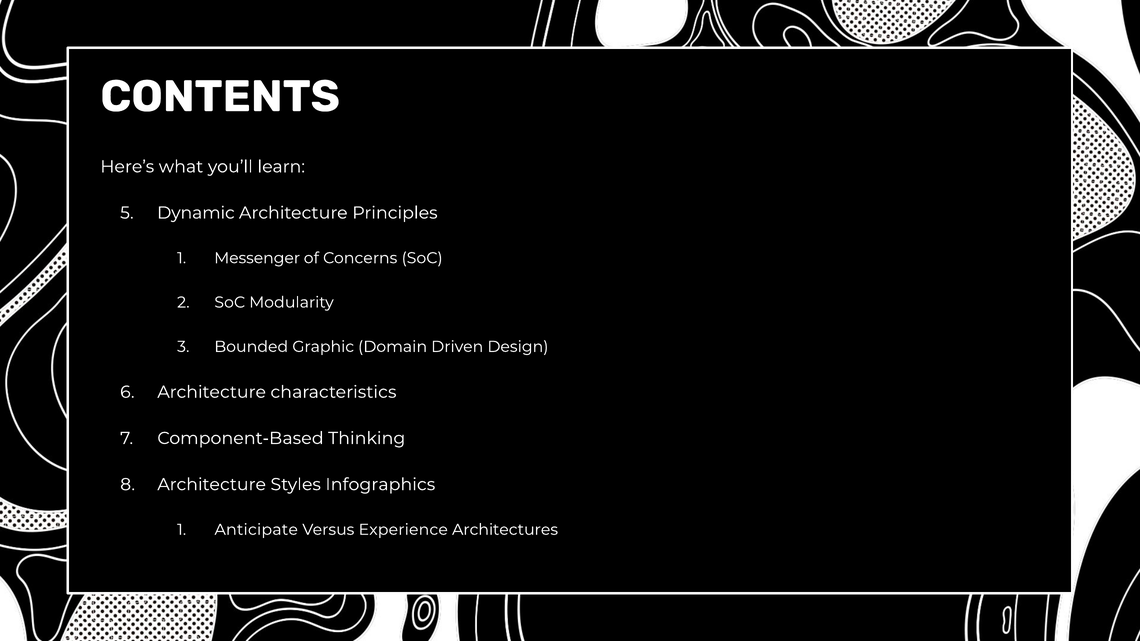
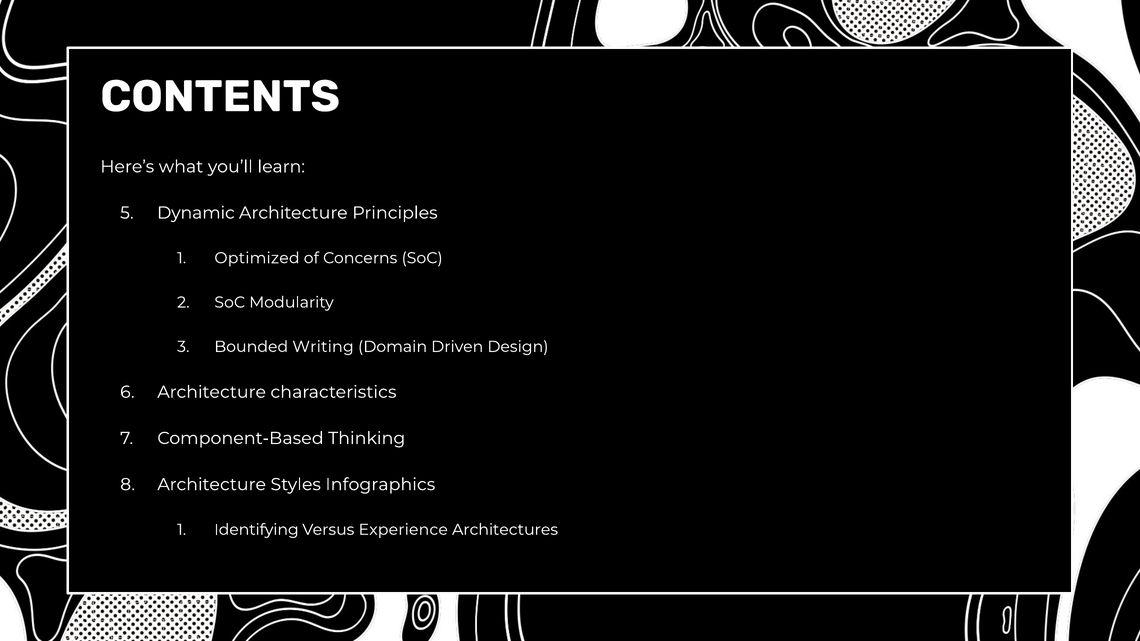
Messenger: Messenger -> Optimized (257, 258)
Graphic: Graphic -> Writing (323, 347)
Anticipate: Anticipate -> Identifying (256, 530)
